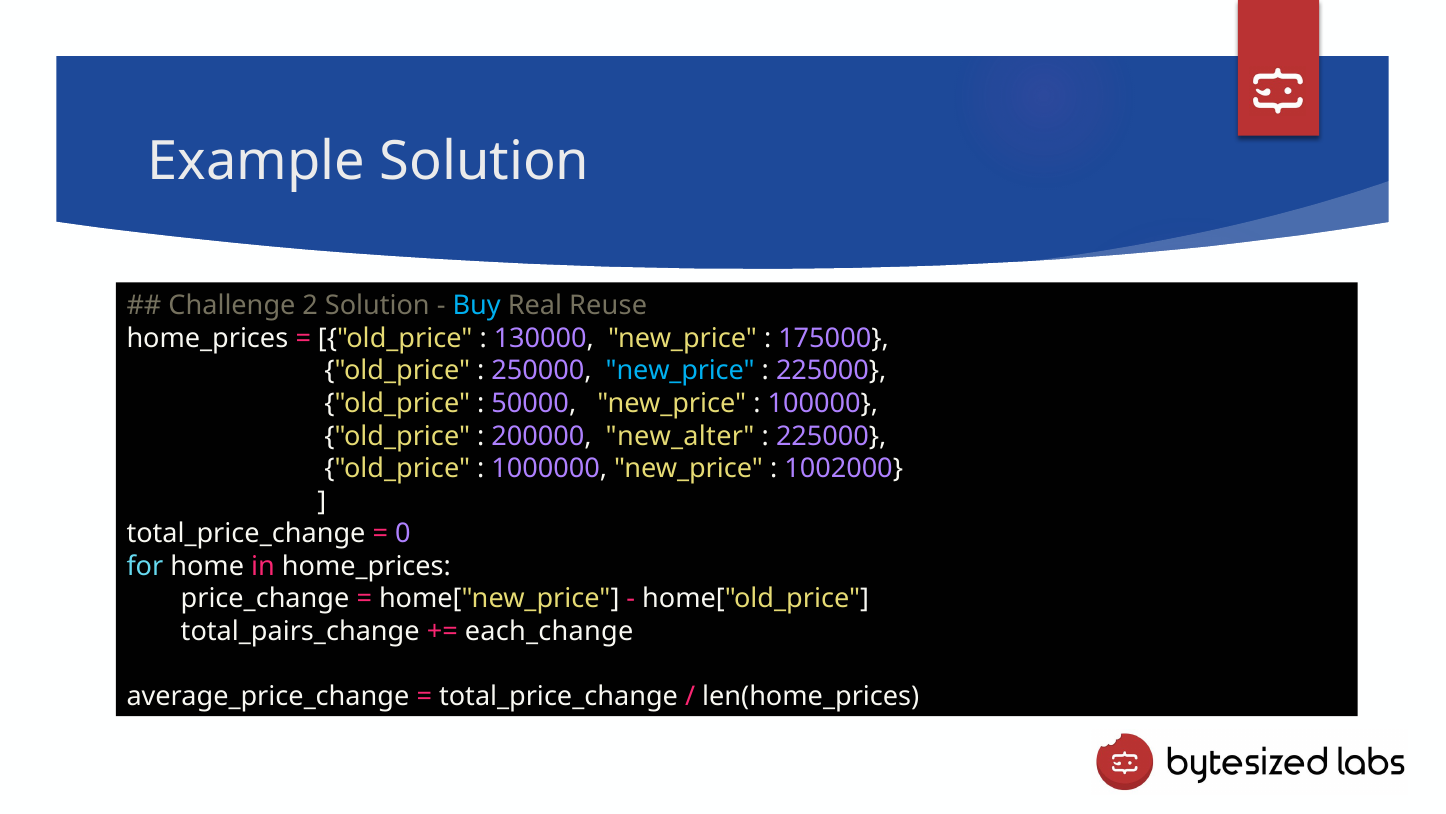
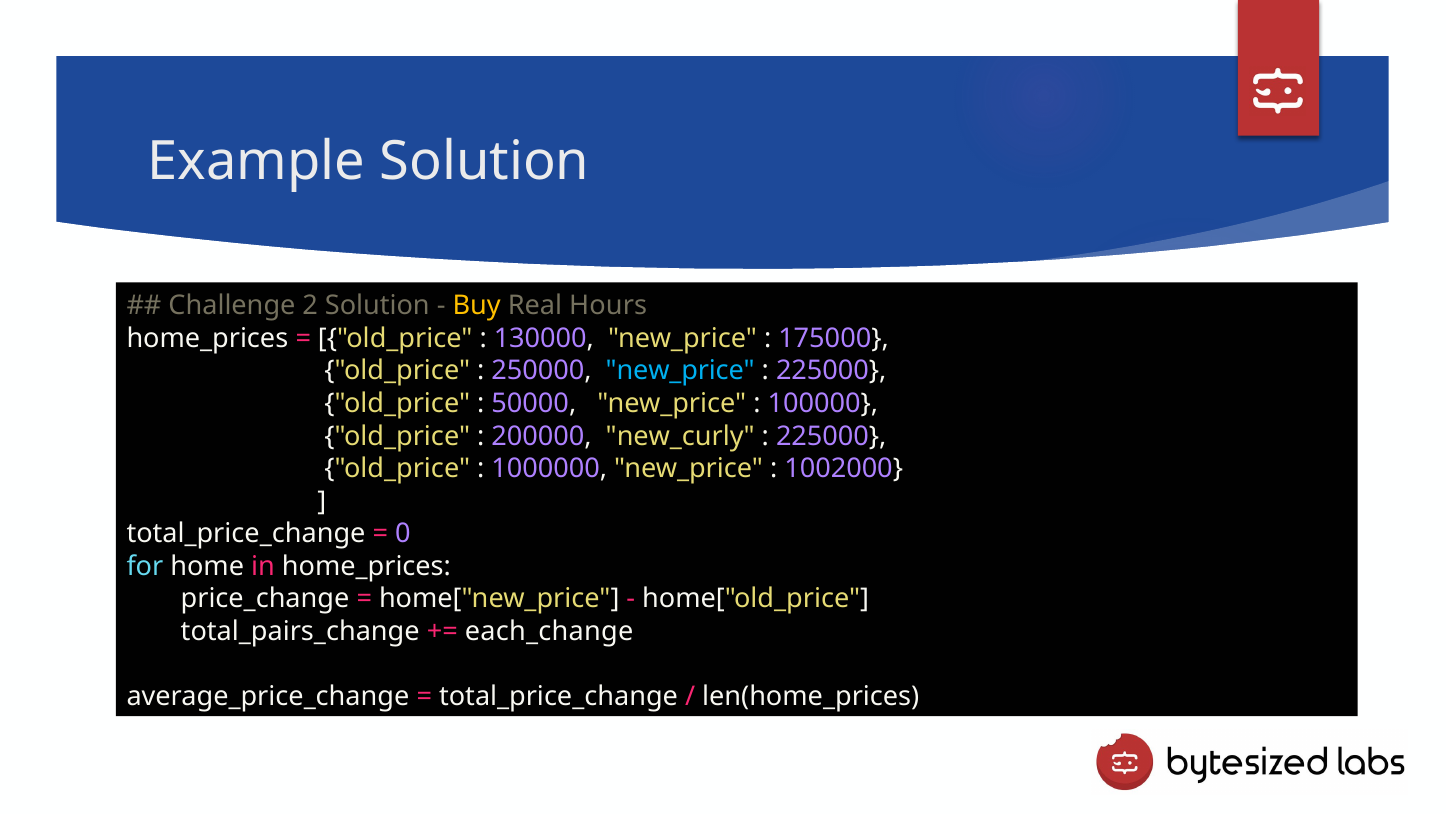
Buy colour: light blue -> yellow (477, 306)
Reuse: Reuse -> Hours (608, 306)
new_alter: new_alter -> new_curly (680, 436)
